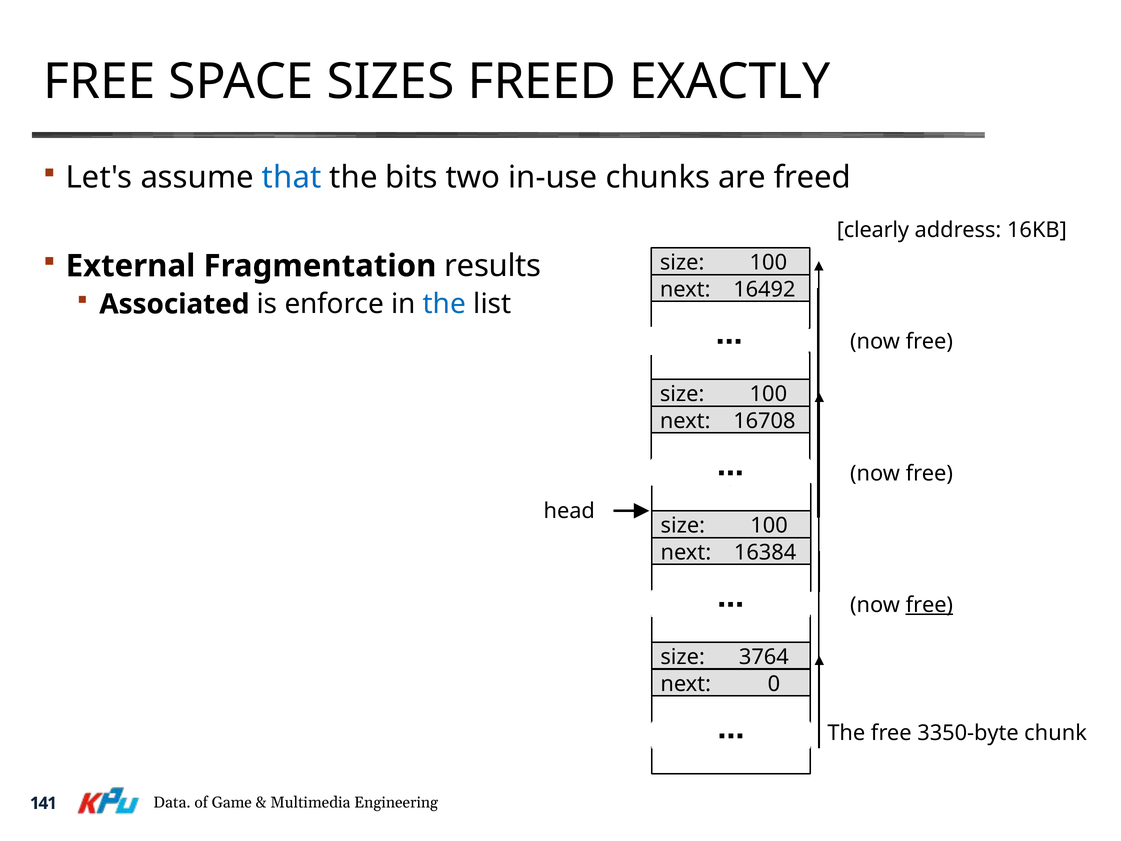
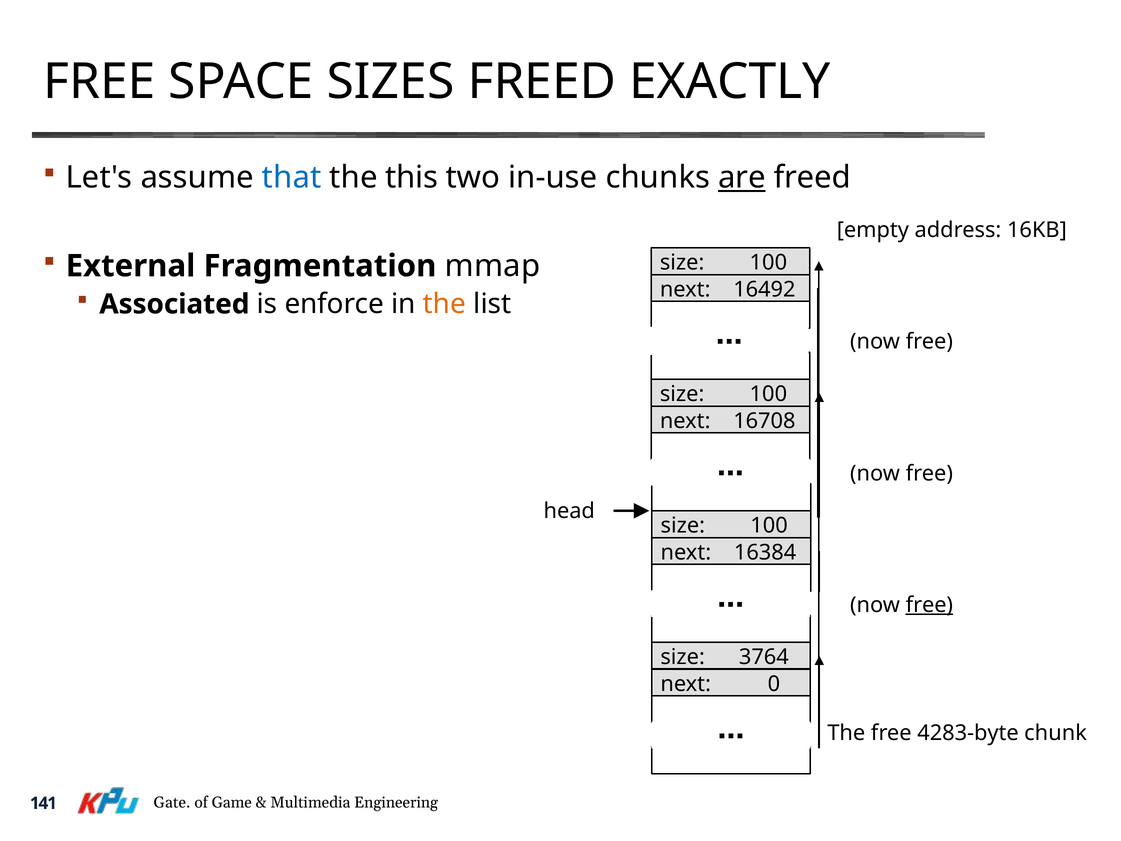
bits: bits -> this (412, 177)
are underline: none -> present (742, 177)
clearly: clearly -> empty (873, 230)
results: results -> mmap (493, 266)
the colour: blue -> orange (444, 304)
3350-byte: 3350-byte -> 4283-byte (968, 733)
Data: Data -> Gate (172, 802)
